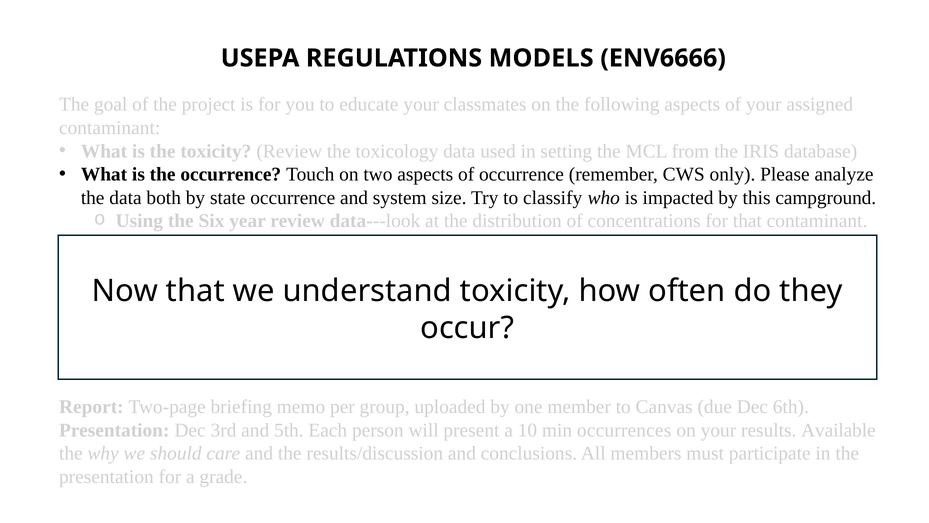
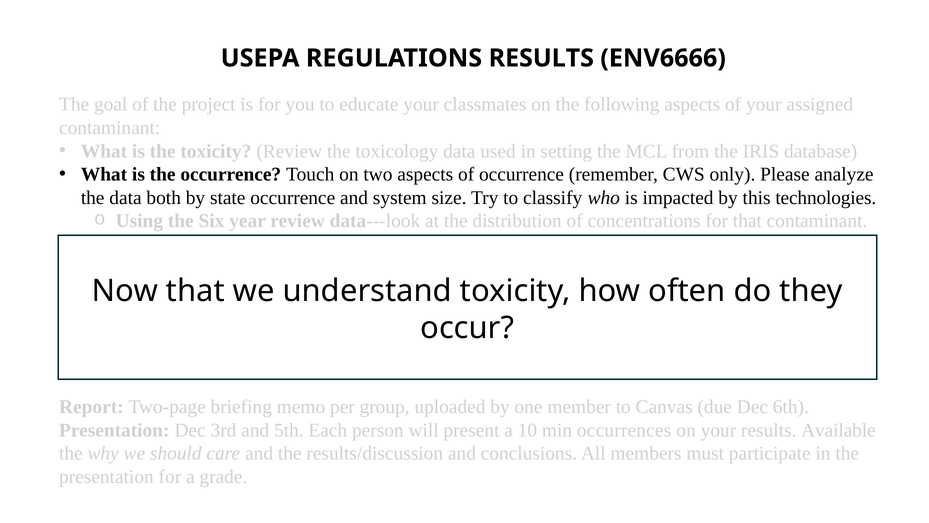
REGULATIONS MODELS: MODELS -> RESULTS (541, 58)
campground: campground -> technologies (826, 197)
